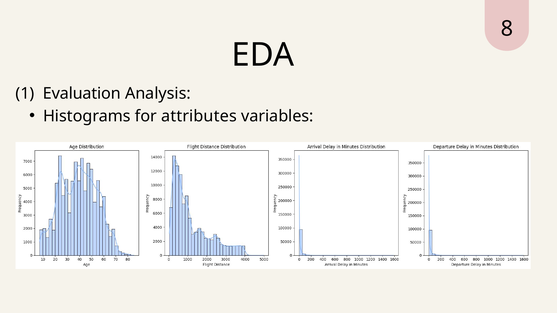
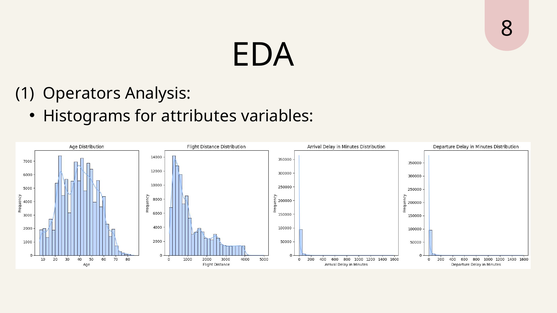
Evaluation: Evaluation -> Operators (82, 94)
